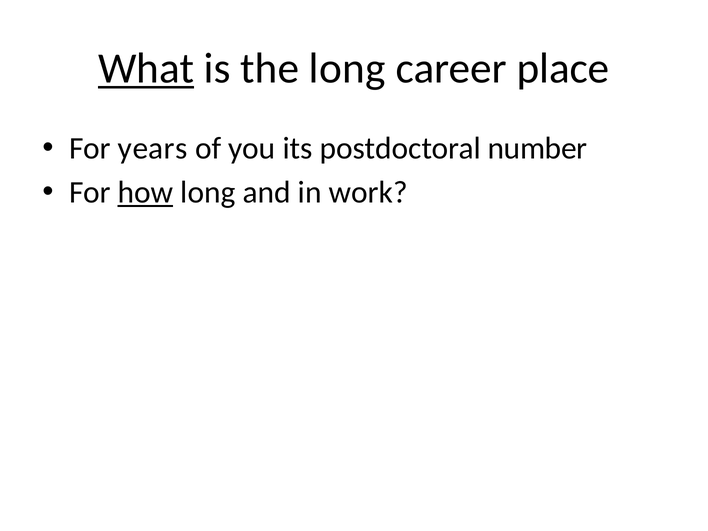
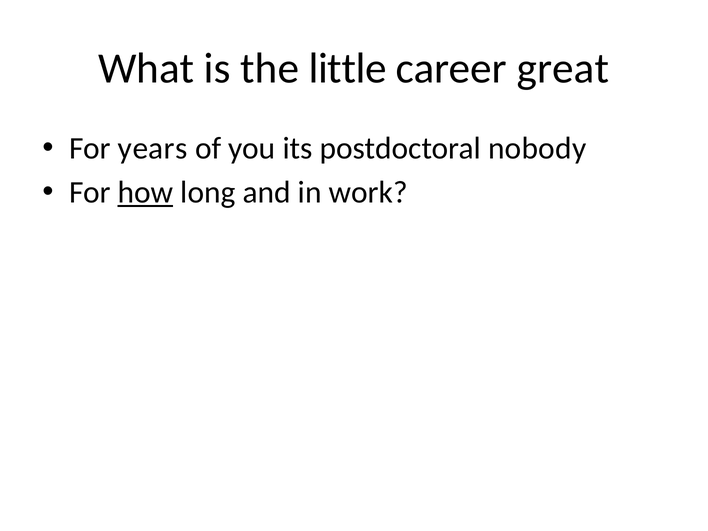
What underline: present -> none (146, 69)
the long: long -> little (348, 69)
place: place -> great (563, 69)
number: number -> nobody (537, 149)
